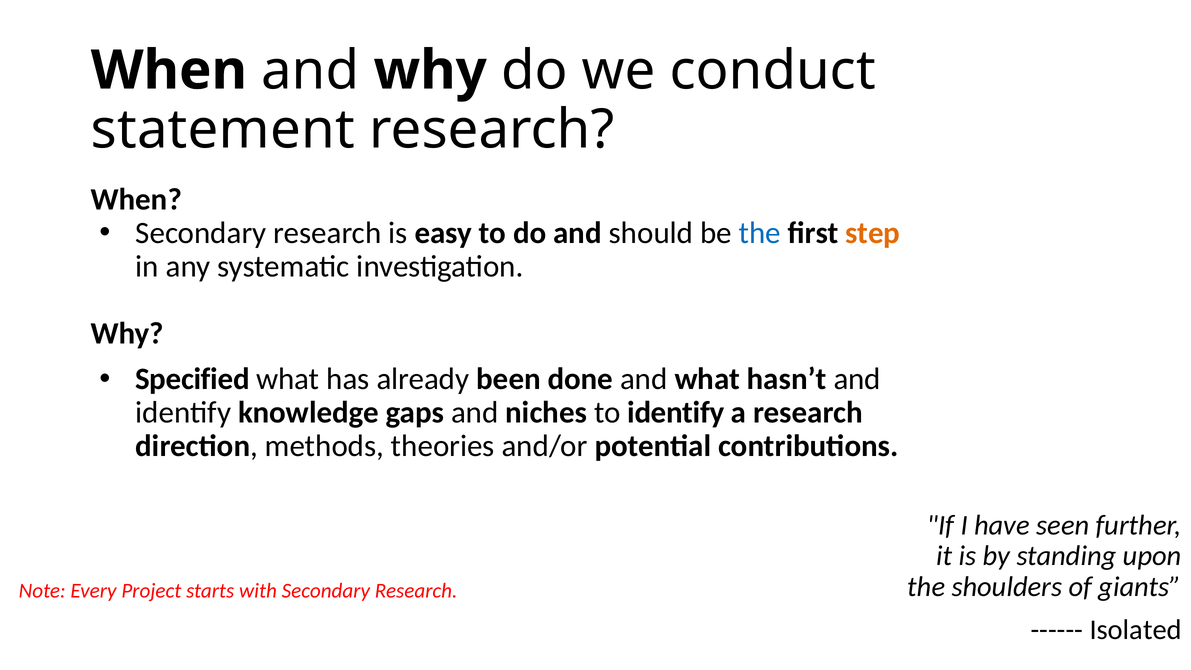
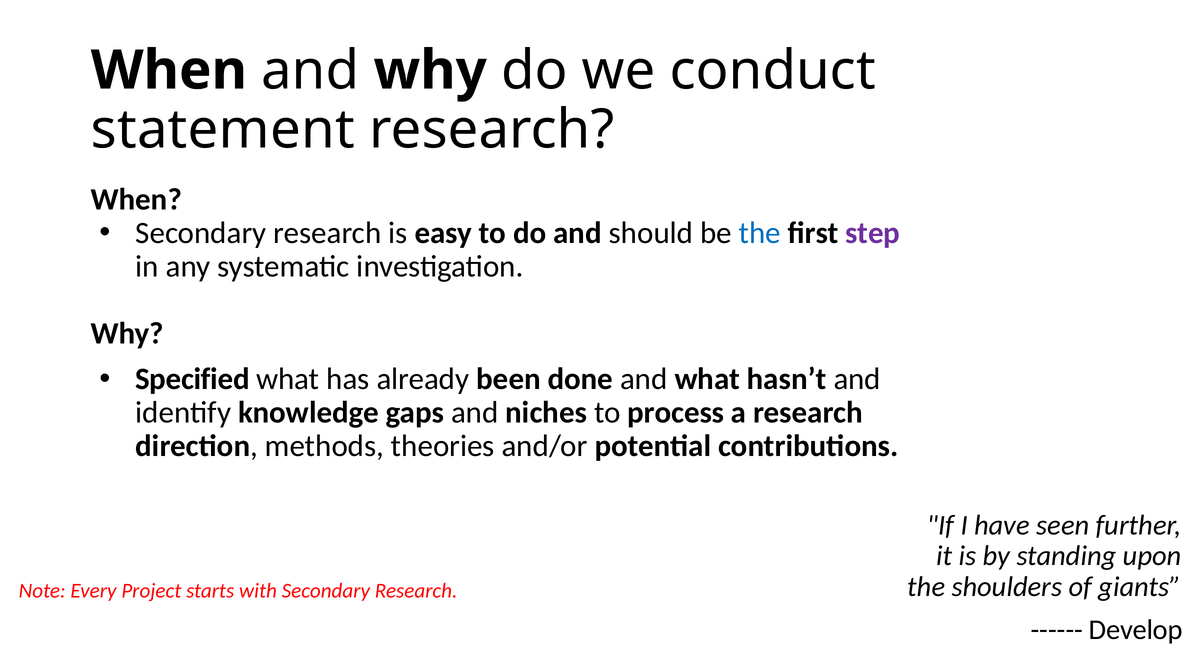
step colour: orange -> purple (873, 233)
to identify: identify -> process (676, 413)
Isolated: Isolated -> Develop (1136, 630)
